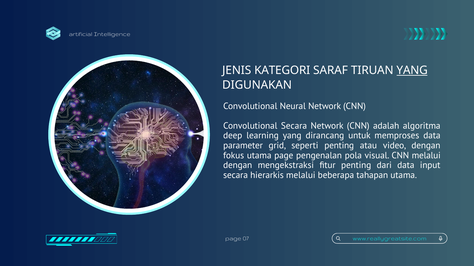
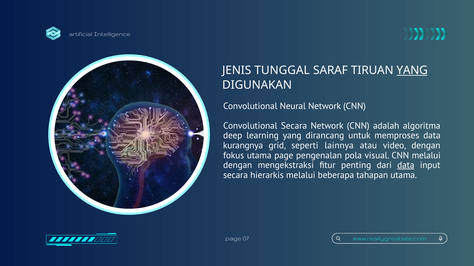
KATEGORI: KATEGORI -> TUNGGAL (282, 70)
parameter: parameter -> kurangnya (243, 146)
seperti penting: penting -> lainnya (339, 146)
data underline: none -> present (406, 166)
